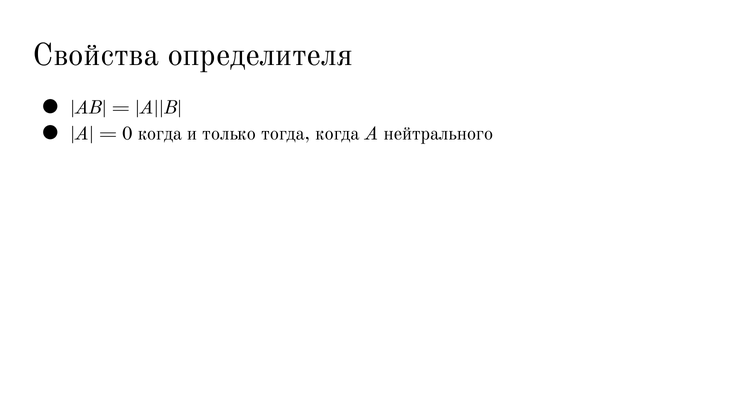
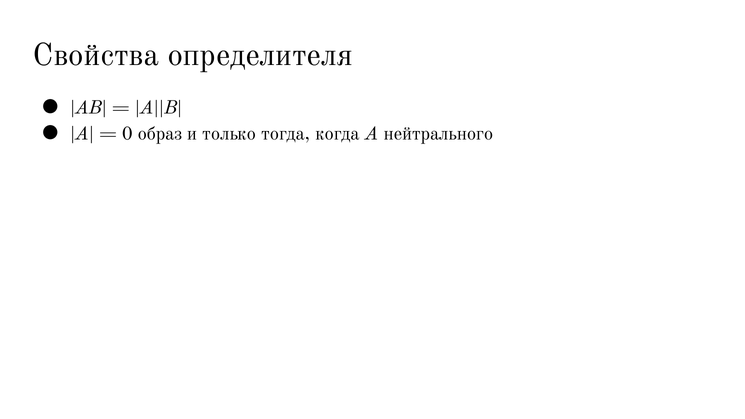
0 когда: когда -> образ (160, 133)
